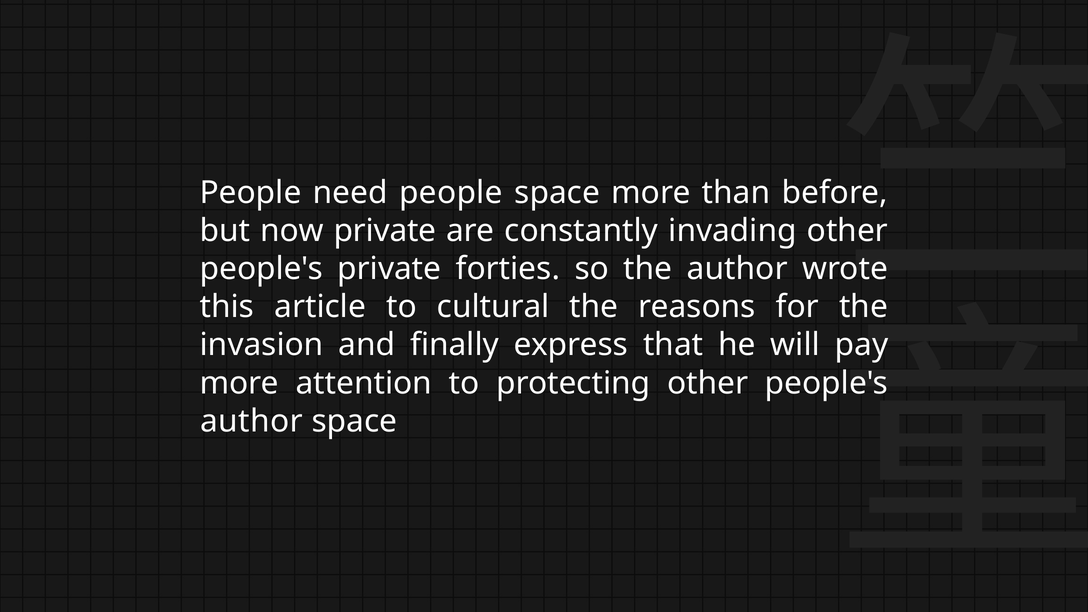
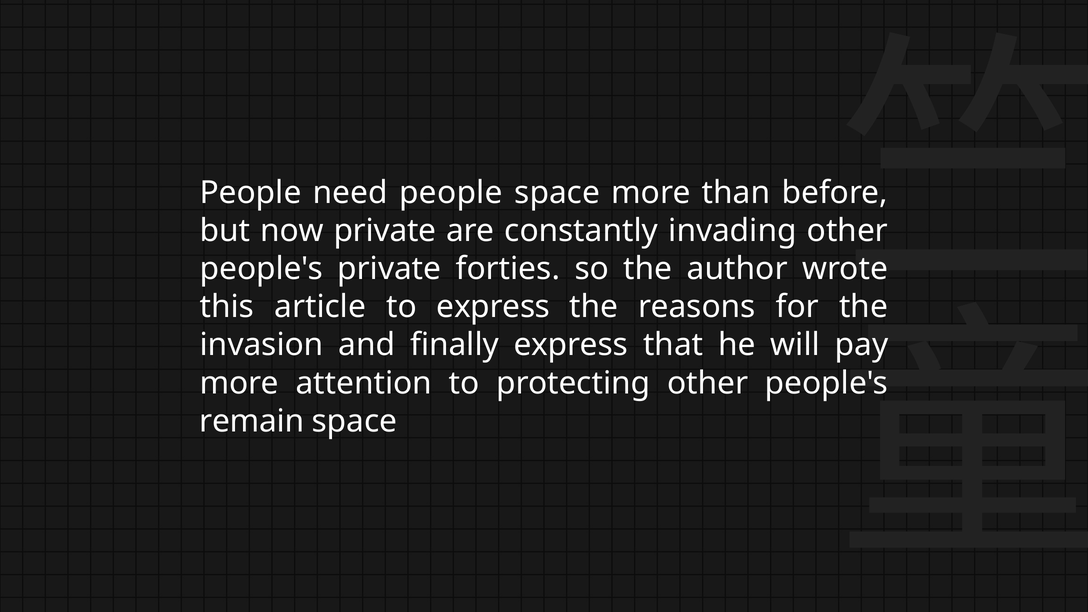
to cultural: cultural -> express (493, 307)
author: author -> remain (252, 421)
